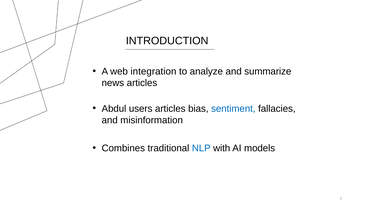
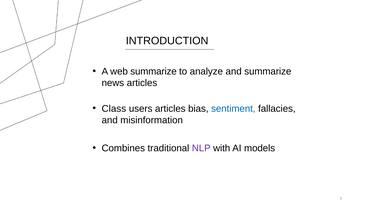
web integration: integration -> summarize (154, 72)
Abdul: Abdul -> Class (114, 109)
NLP colour: blue -> purple (201, 148)
